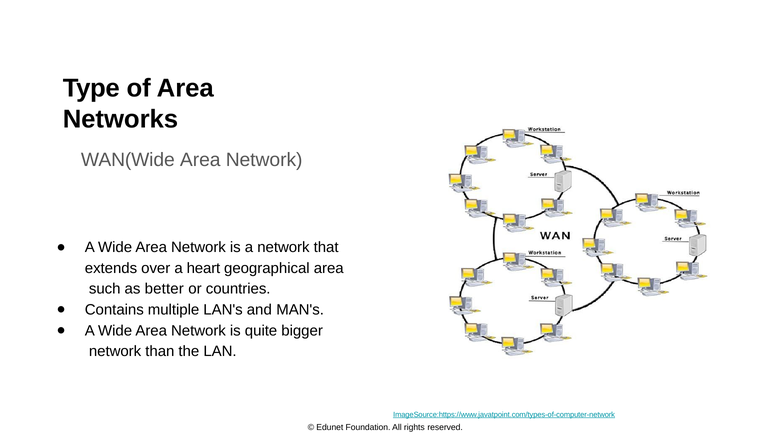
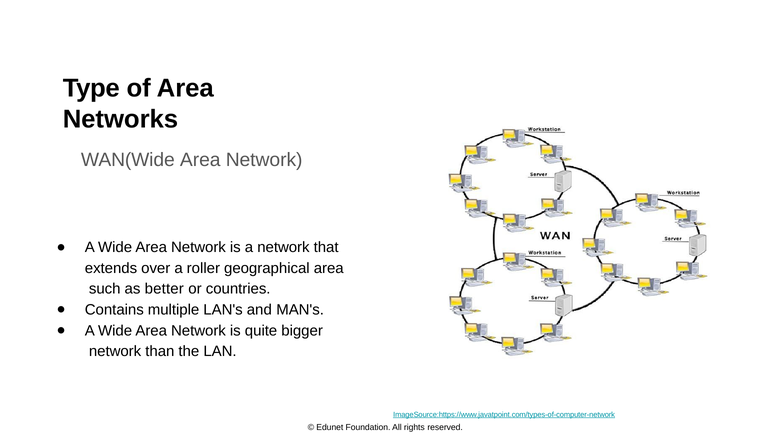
heart: heart -> roller (203, 268)
